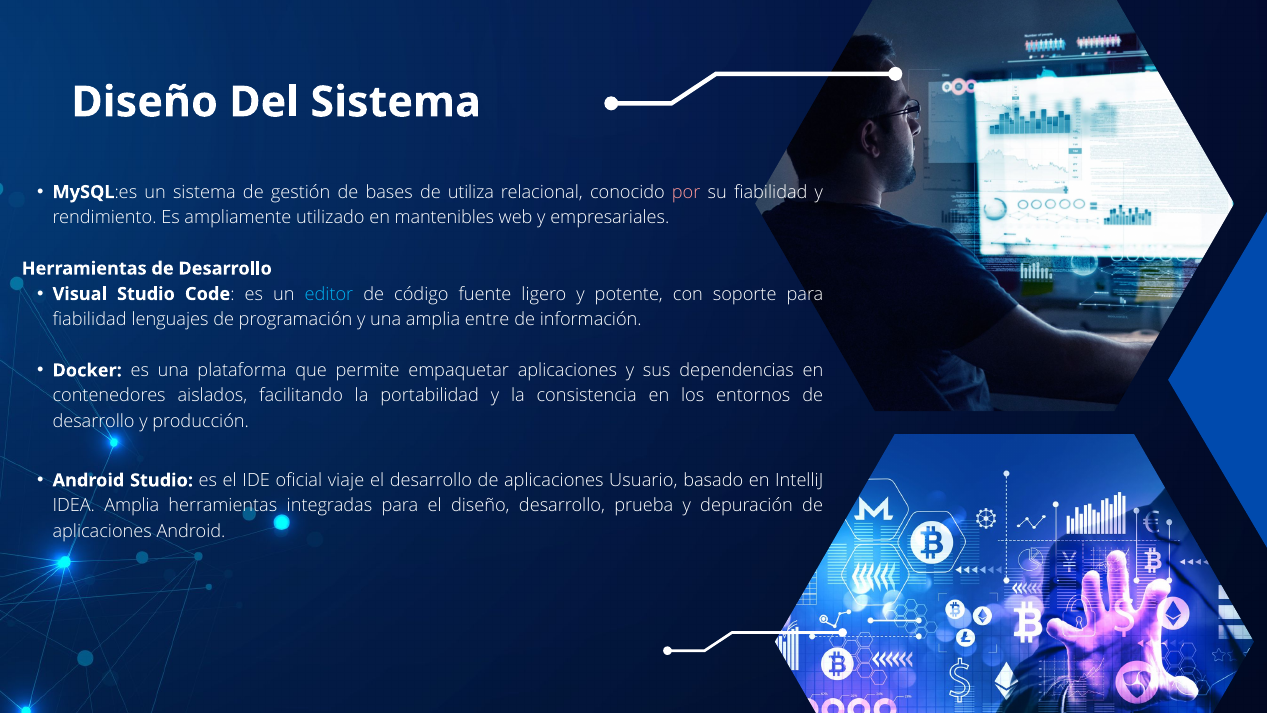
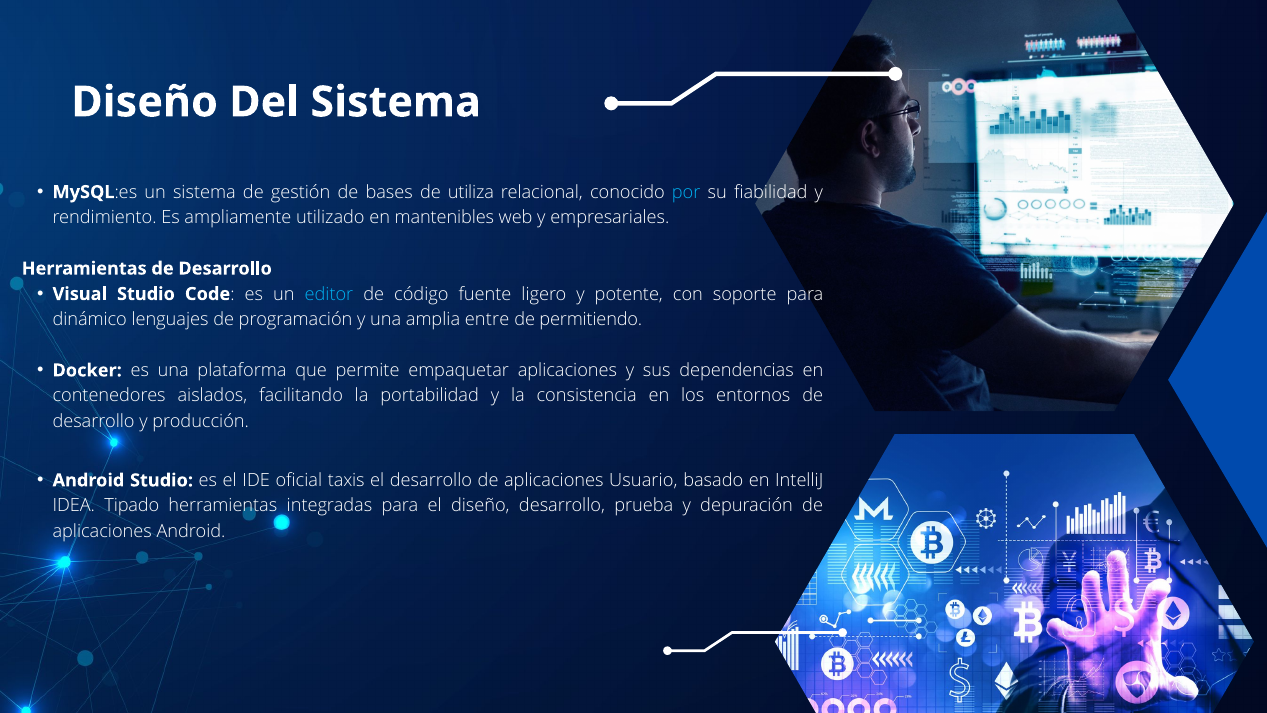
por colour: pink -> light blue (686, 192)
fiabilidad: fiabilidad -> dinámico (90, 319)
información: información -> permitiendo (591, 319)
viaje: viaje -> taxis (346, 480)
IDEA Amplia: Amplia -> Tipado (132, 506)
